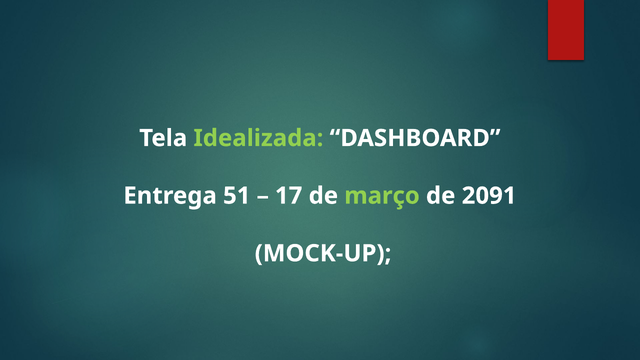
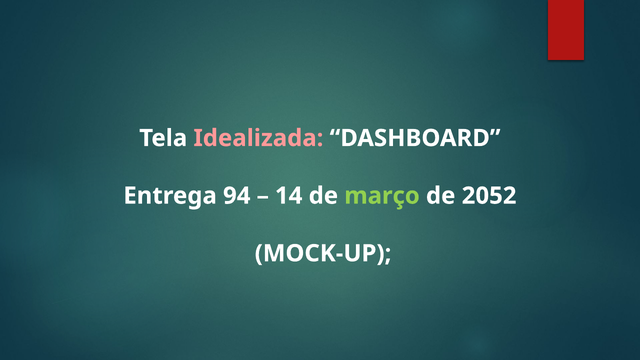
Idealizada colour: light green -> pink (258, 138)
51: 51 -> 94 (237, 196)
17: 17 -> 14 (289, 196)
2091: 2091 -> 2052 (489, 196)
